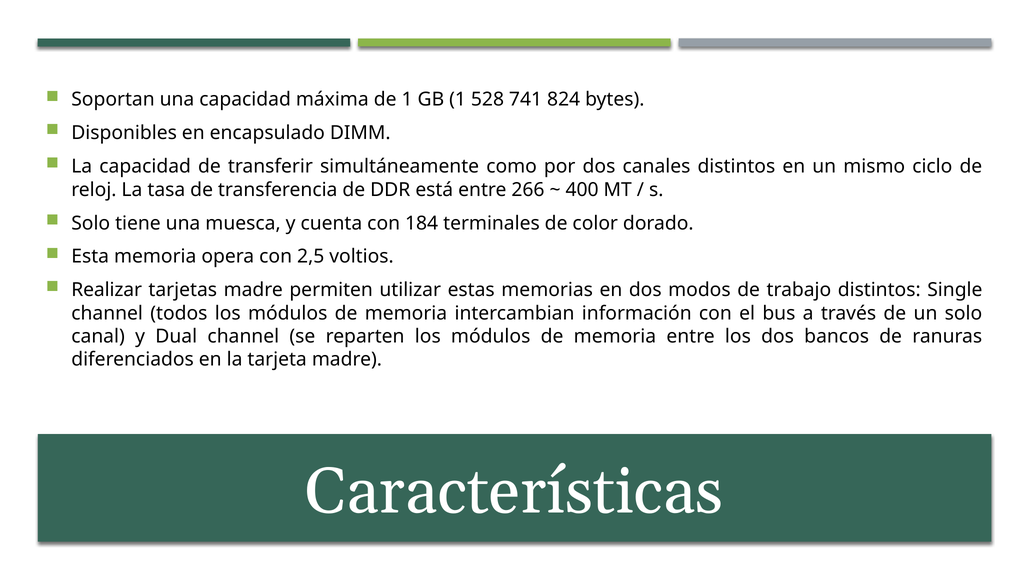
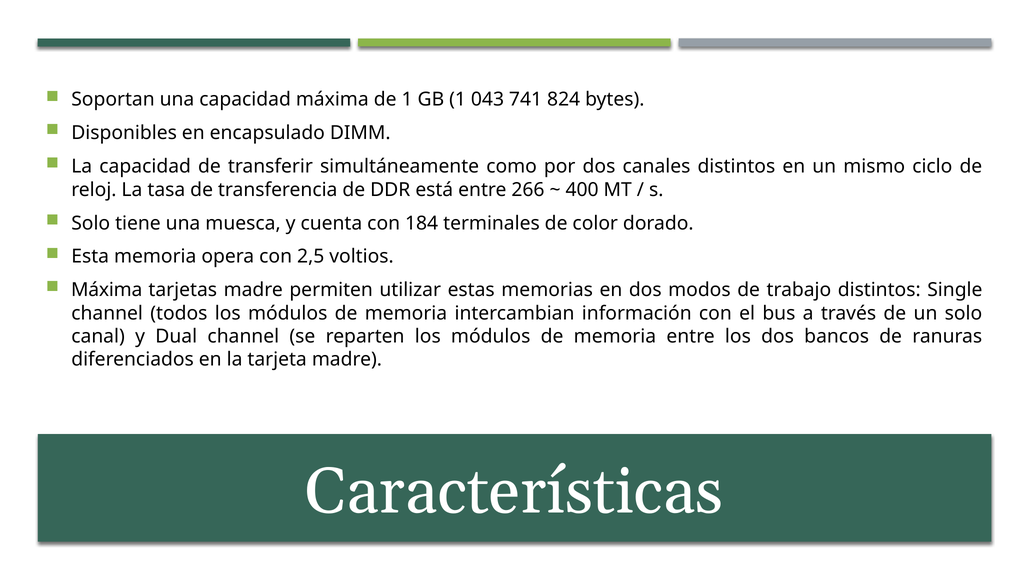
528: 528 -> 043 (488, 100)
Realizar: Realizar -> Máxima (107, 290)
